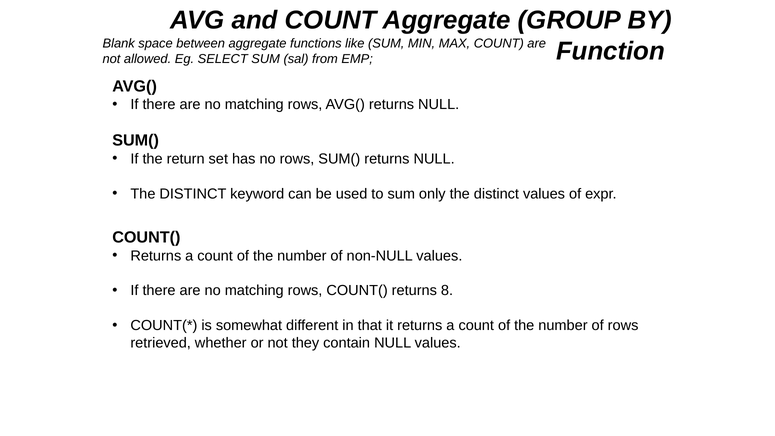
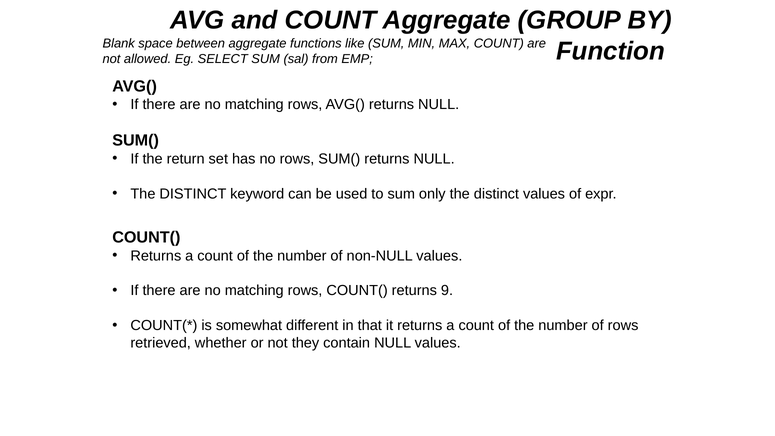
8: 8 -> 9 (447, 291)
